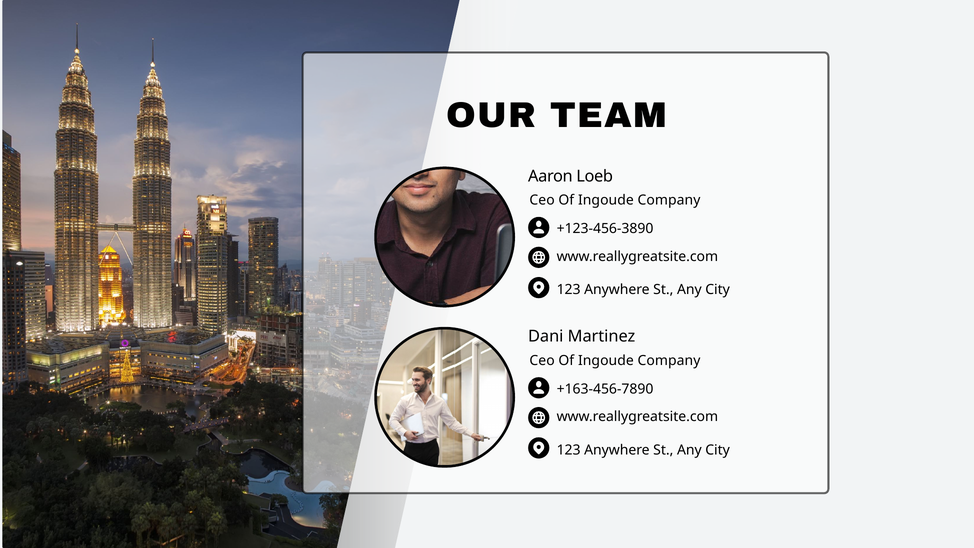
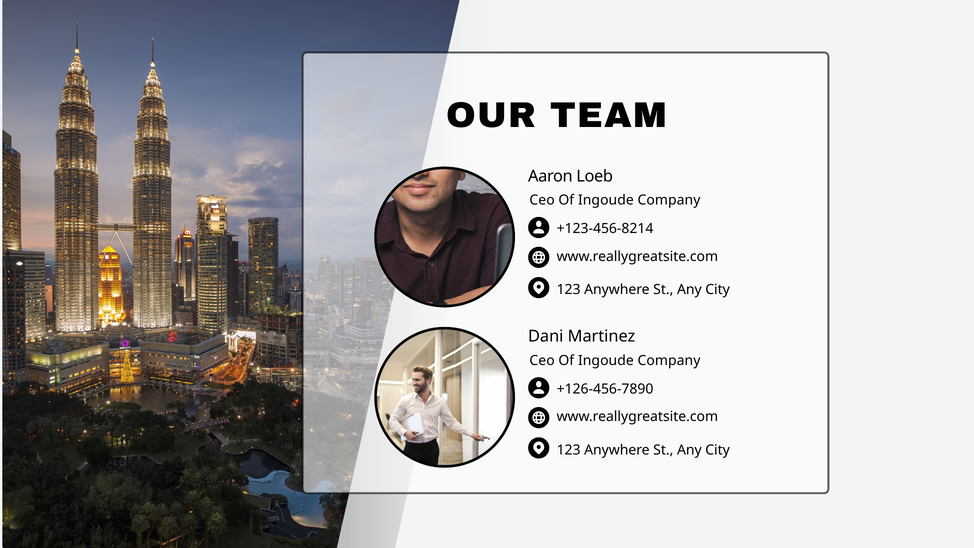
+123-456-3890: +123-456-3890 -> +123-456-8214 (605, 229)
+163-456-7890: +163-456-7890 -> +126-456-7890 (605, 389)
